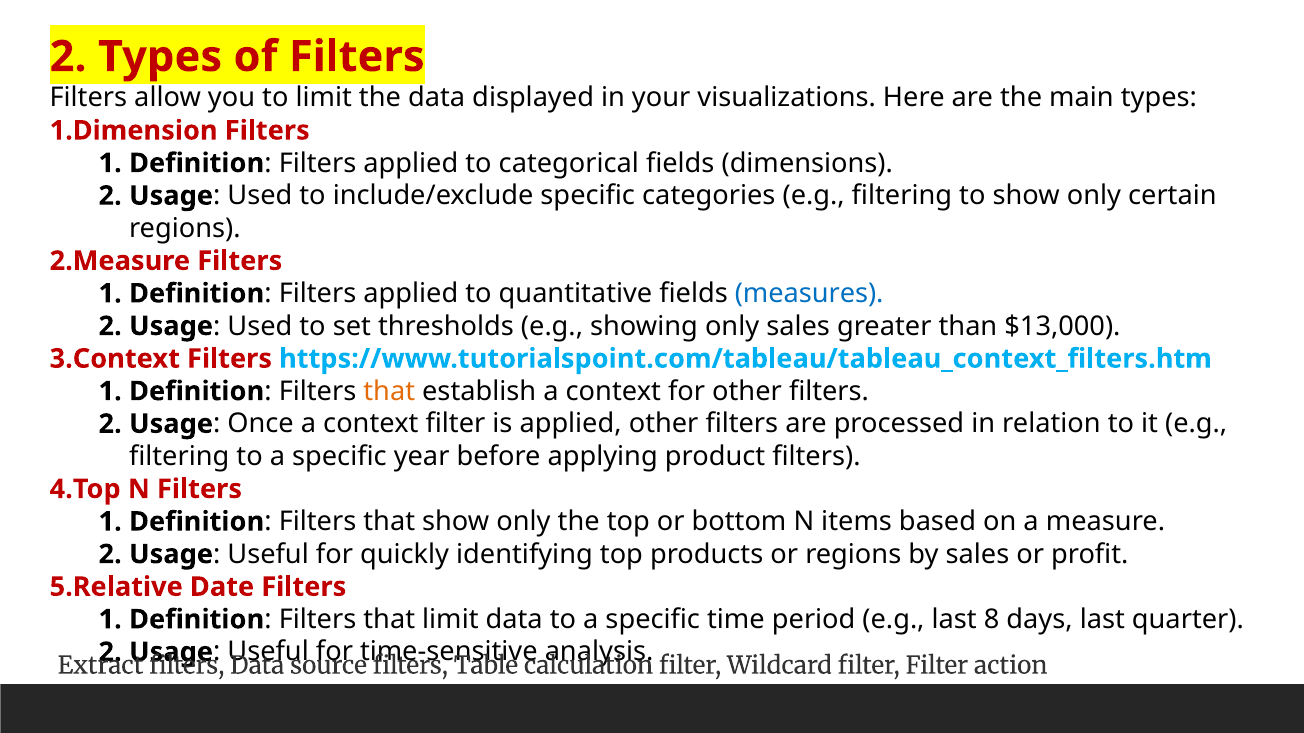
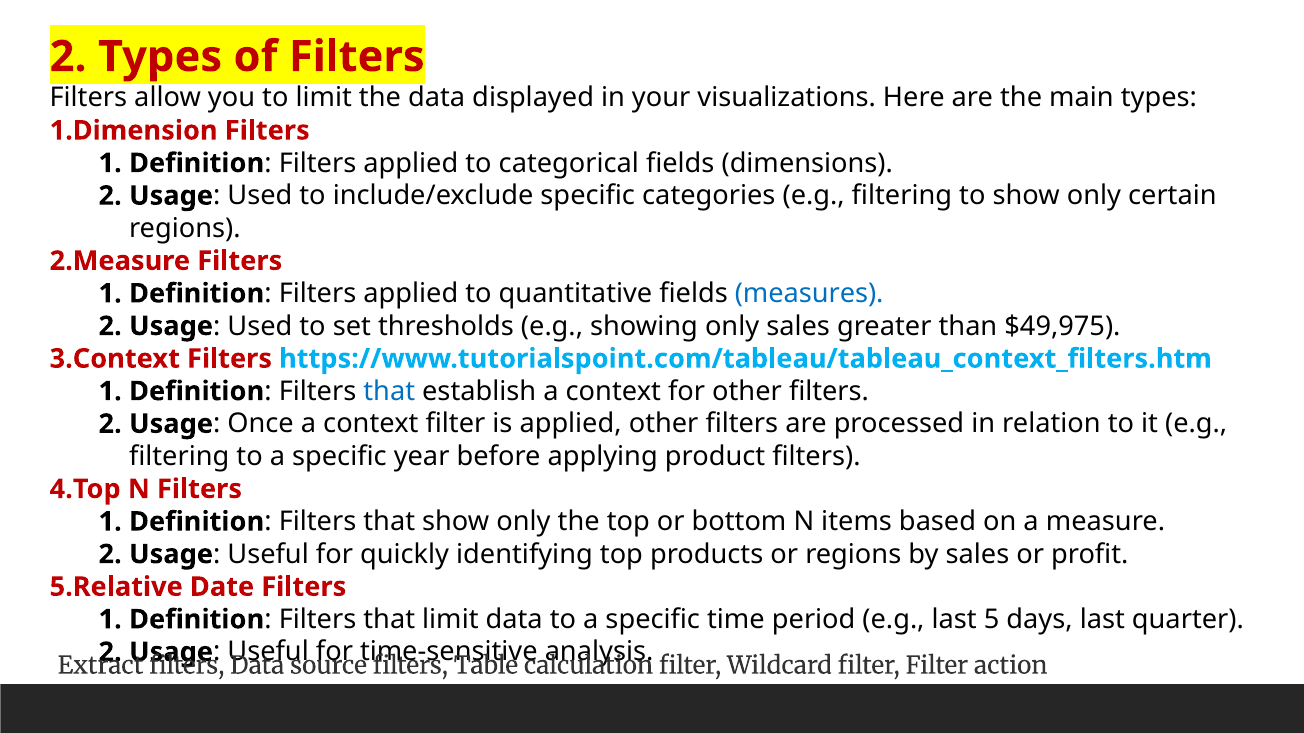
$13,000: $13,000 -> $49,975 (1062, 326)
that colour: orange -> blue (389, 392)
8: 8 -> 5 (992, 620)
